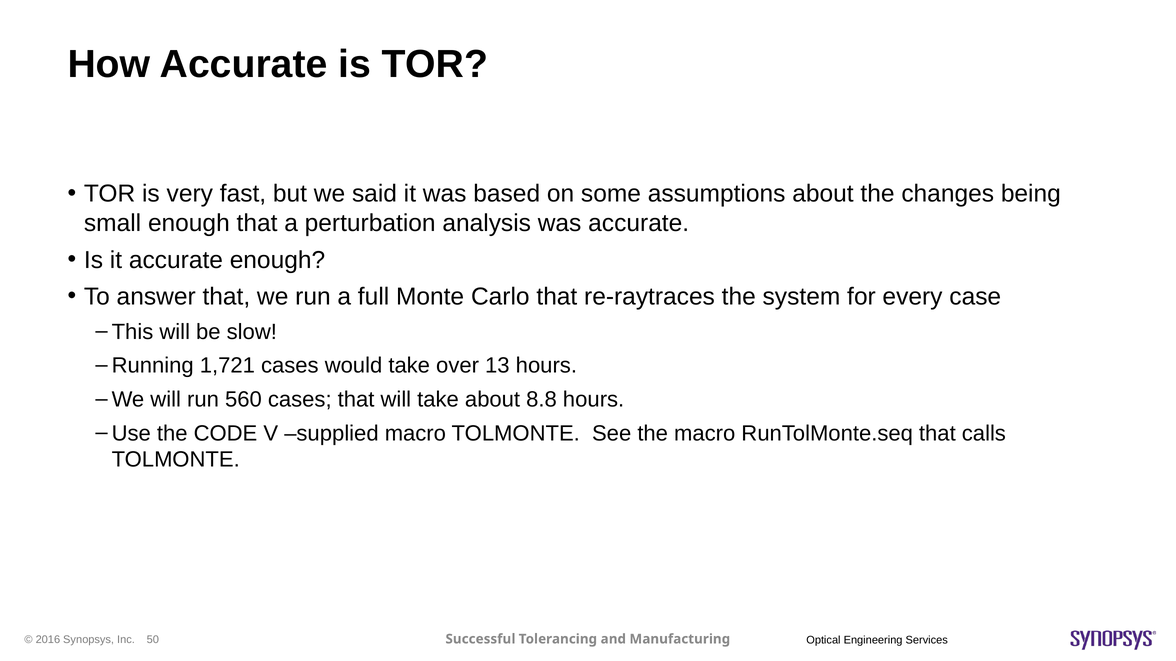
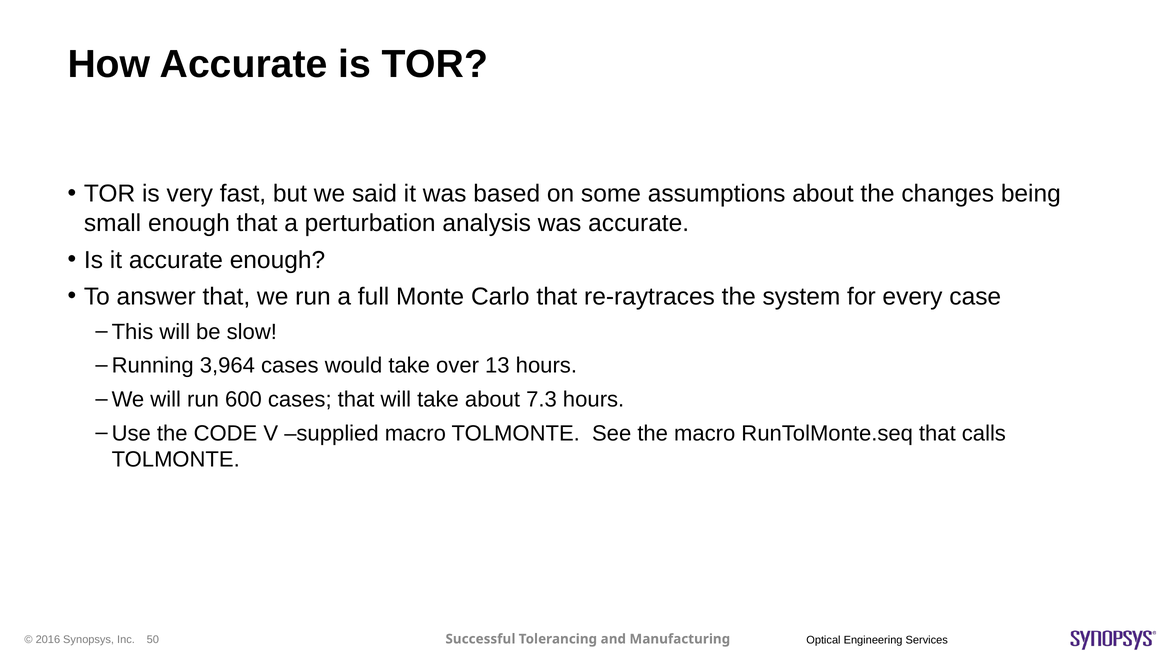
1,721: 1,721 -> 3,964 (227, 366)
560: 560 -> 600 (243, 400)
8.8: 8.8 -> 7.3 (541, 400)
